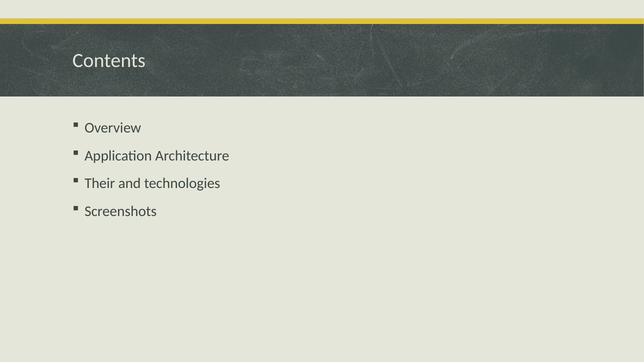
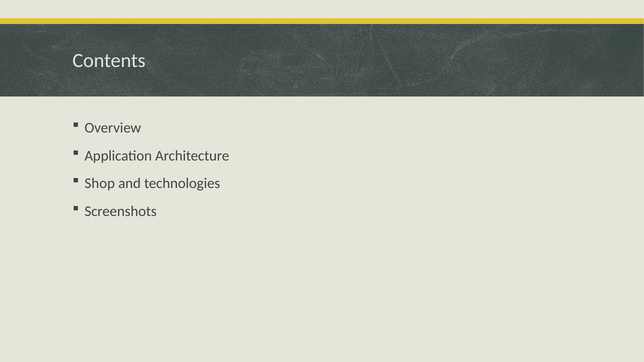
Their: Their -> Shop (100, 184)
